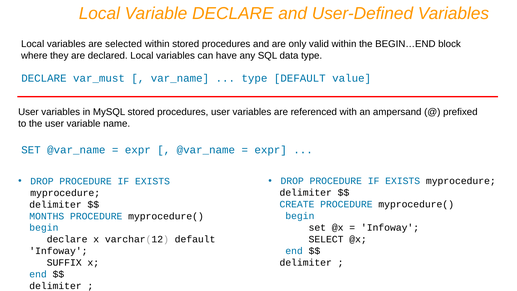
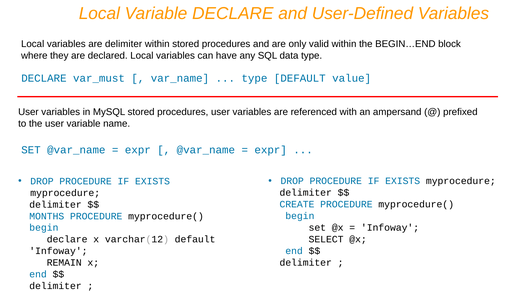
are selected: selected -> delimiter (124, 44)
SUFFIX: SUFFIX -> REMAIN (64, 263)
